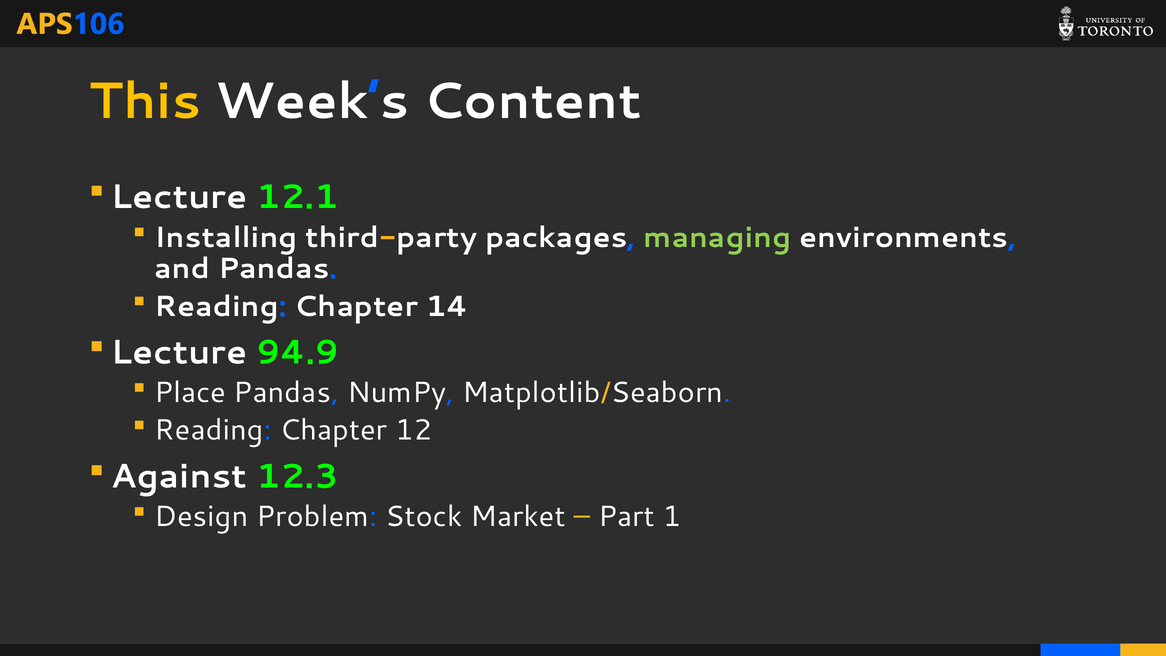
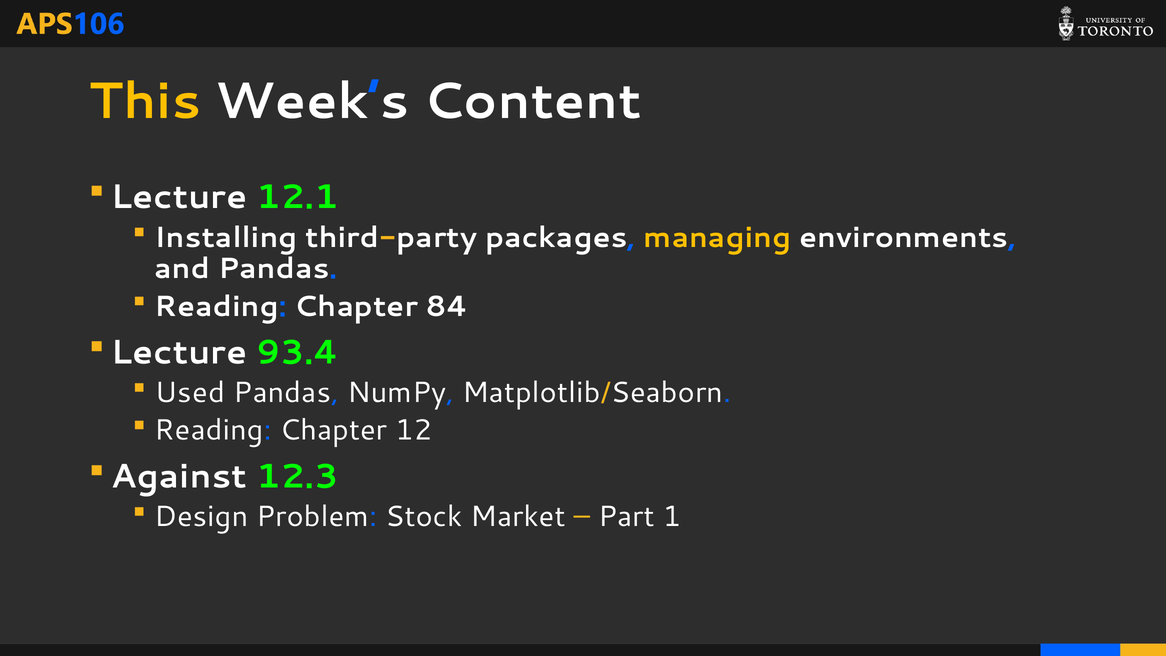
managing colour: light green -> yellow (717, 237)
14: 14 -> 84 (447, 306)
94.9: 94.9 -> 93.4 (298, 353)
Place: Place -> Used (190, 393)
